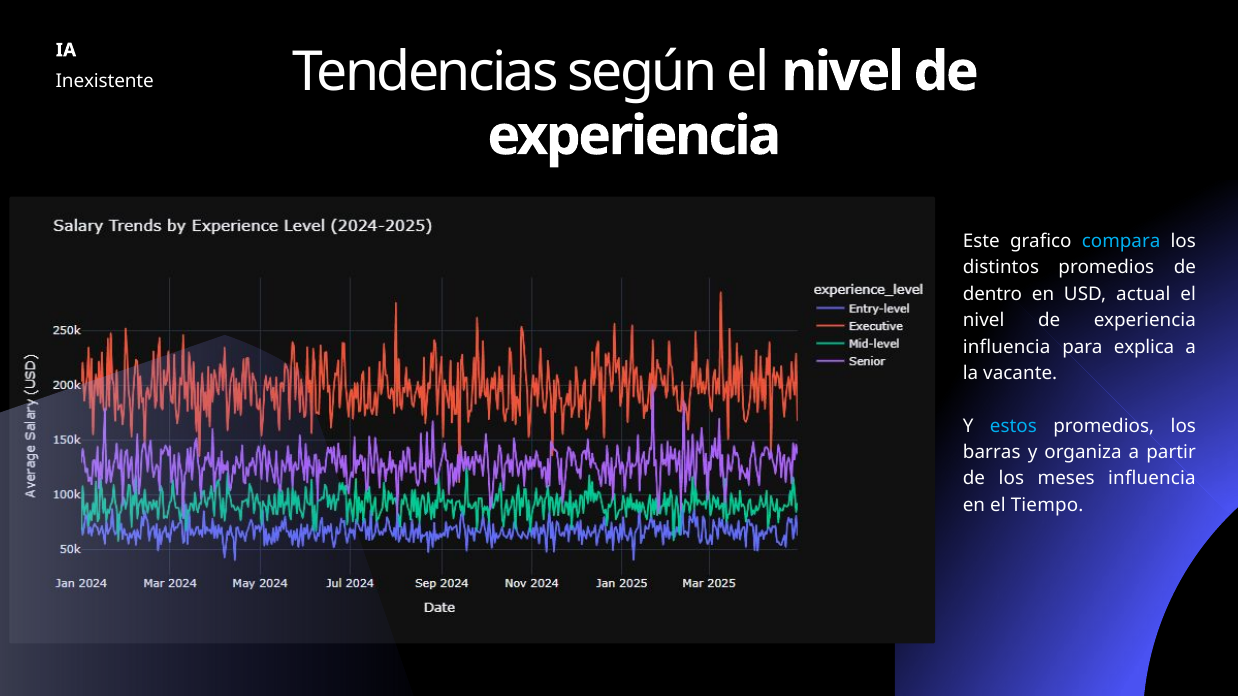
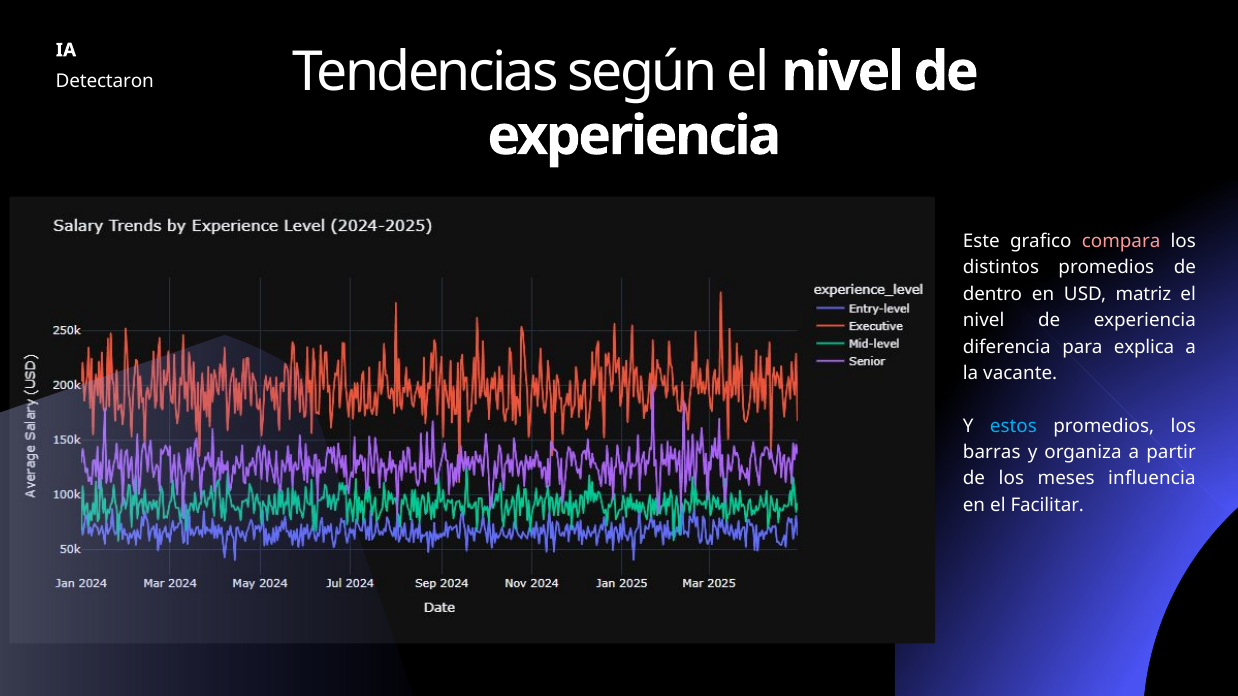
Inexistente: Inexistente -> Detectaron (105, 81)
compara colour: light blue -> pink (1121, 242)
actual: actual -> matriz (1143, 294)
influencia: influencia -> diferencia (1007, 347)
Tiempo: Tiempo -> Facilitar (1047, 505)
